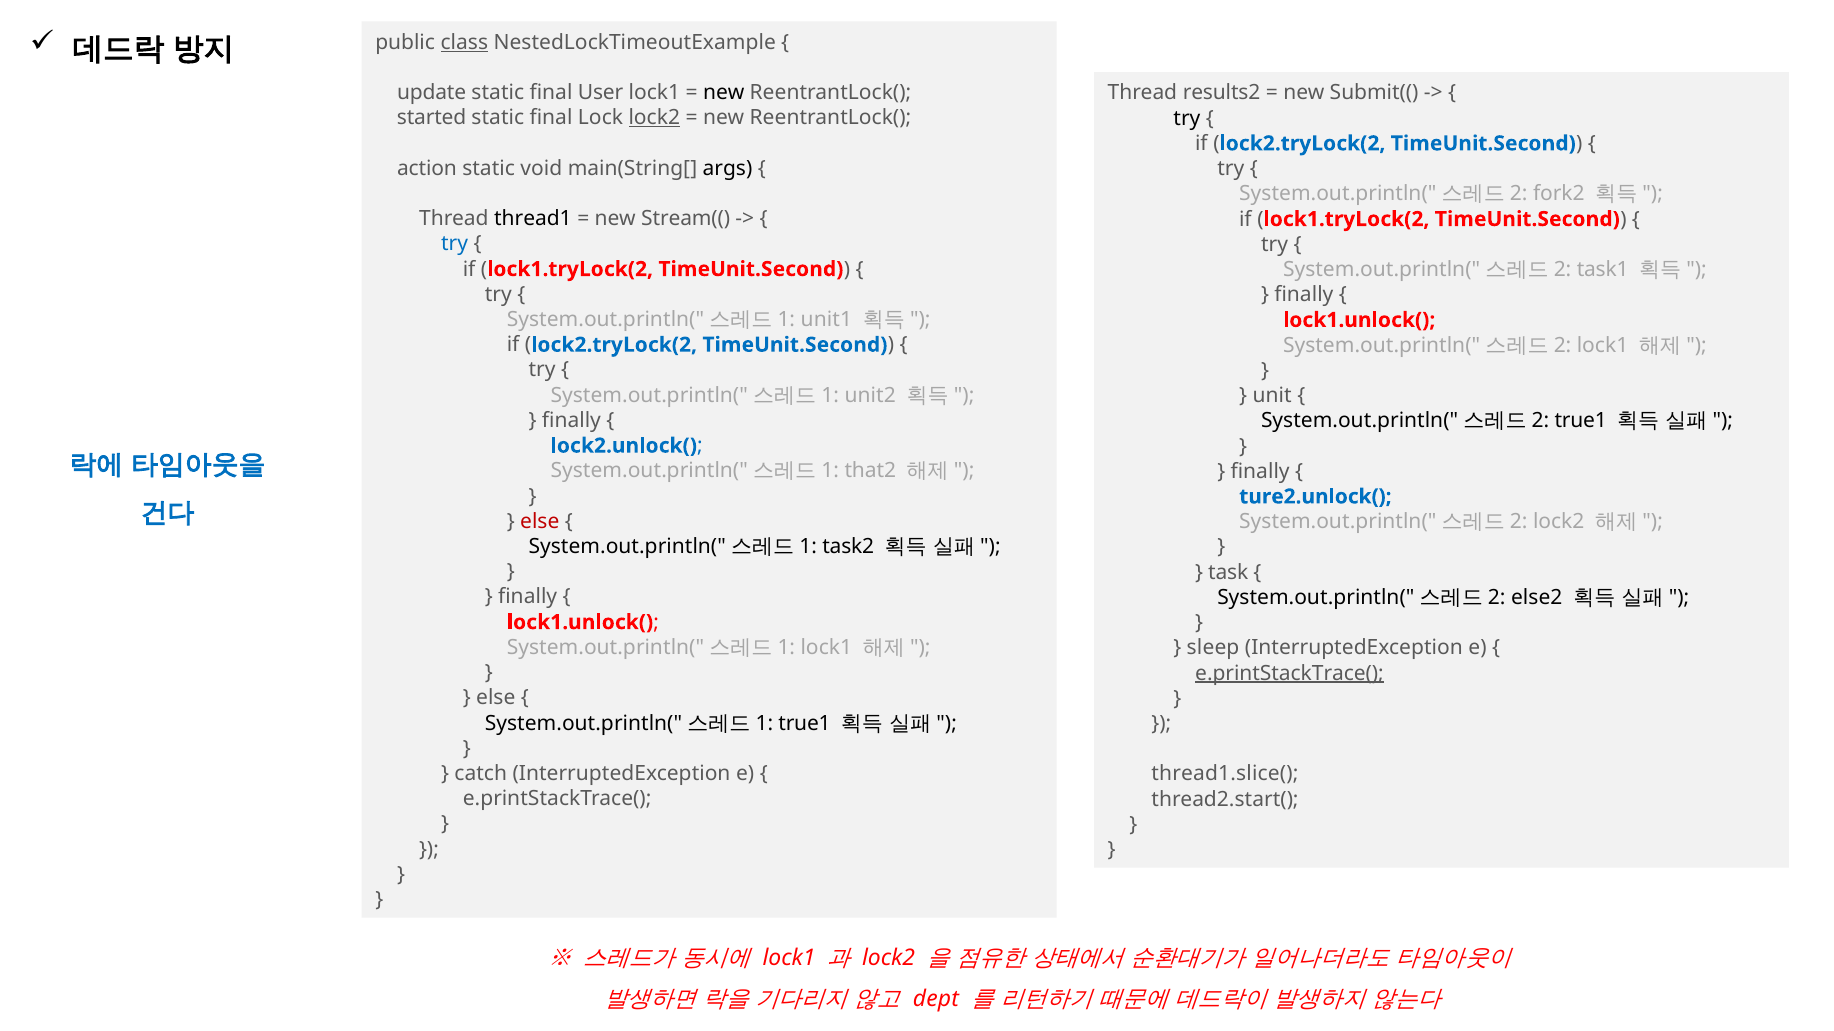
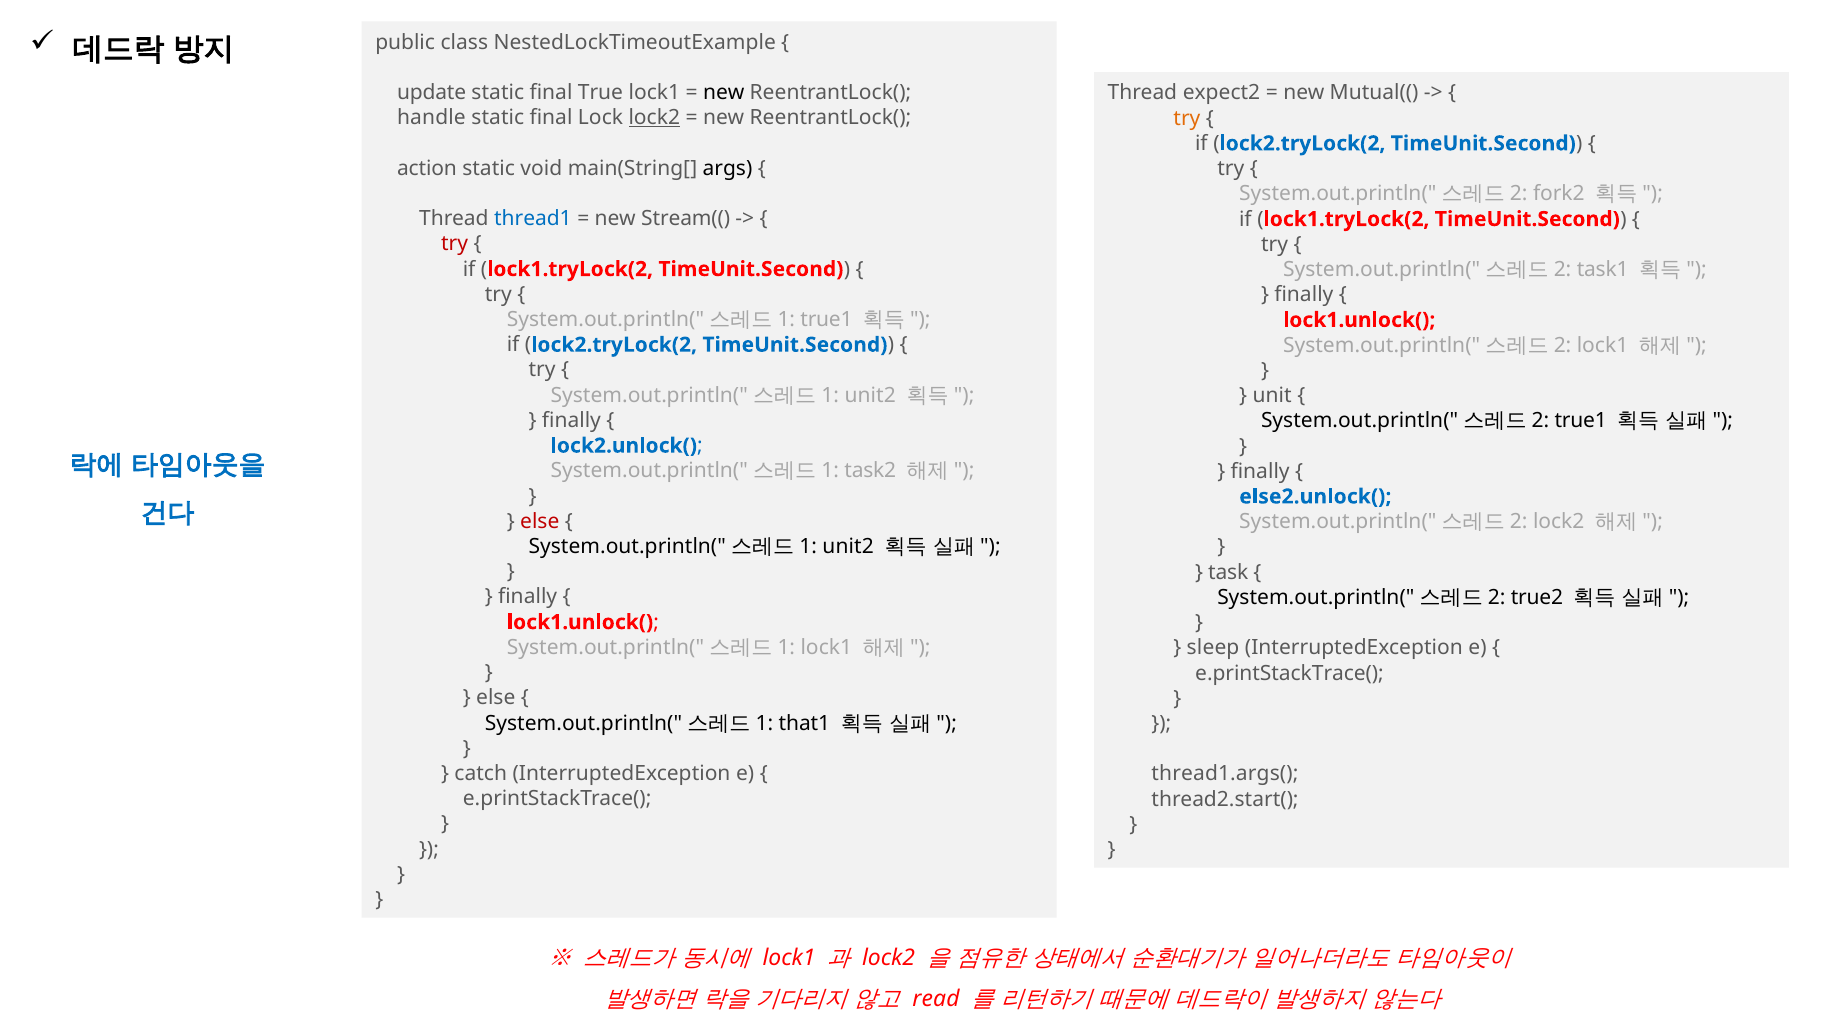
class underline: present -> none (464, 42)
User: User -> True (600, 93)
results2: results2 -> expect2 (1221, 93)
Submit((: Submit(( -> Mutual(( (1374, 93)
started: started -> handle (431, 118)
try colour: black -> orange (1187, 118)
thread1 colour: black -> blue (533, 219)
try colour: blue -> red (455, 244)
unit1: unit1 -> true1 (827, 320)
that2: that2 -> task2 (870, 471)
ture2.unlock(: ture2.unlock( -> else2.unlock( (1315, 497)
task2: task2 -> unit2 (848, 547)
else2: else2 -> true2 (1537, 598)
e.printStackTrace( underline: present -> none (1290, 673)
true1: true1 -> that1 (804, 724)
thread1.slice(: thread1.slice( -> thread1.args( (1225, 774)
dept: dept -> read (936, 999)
